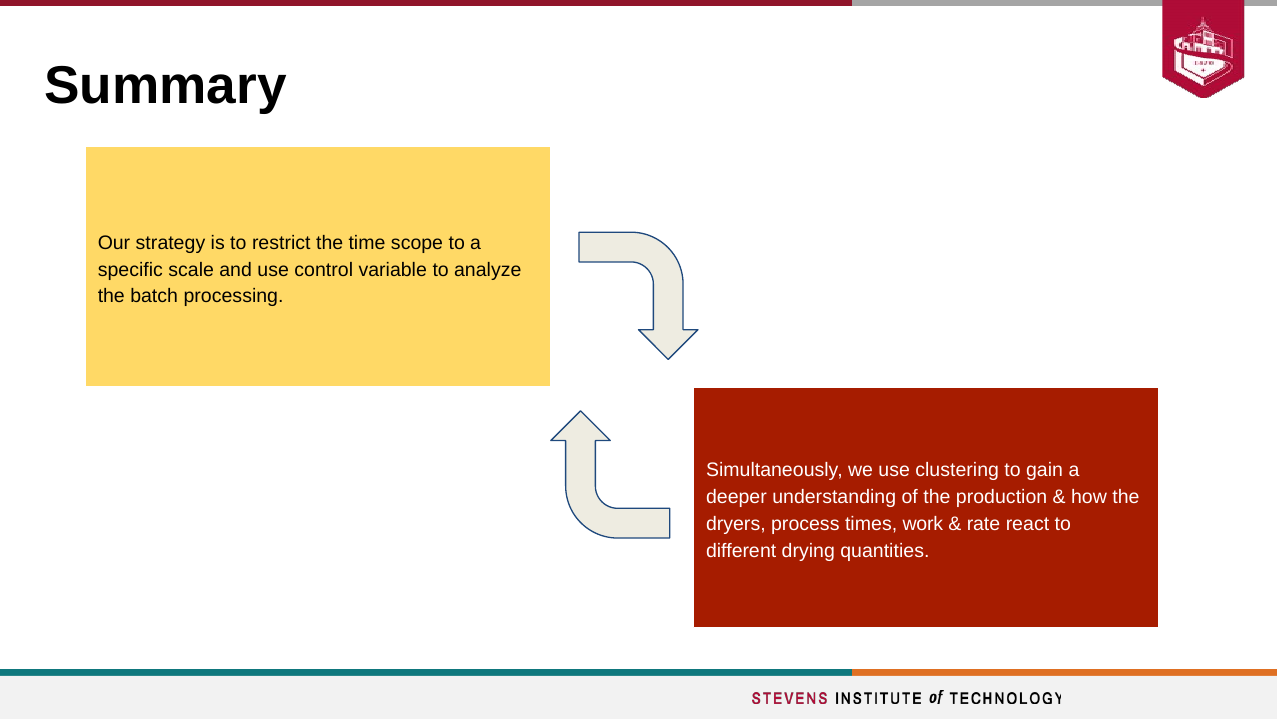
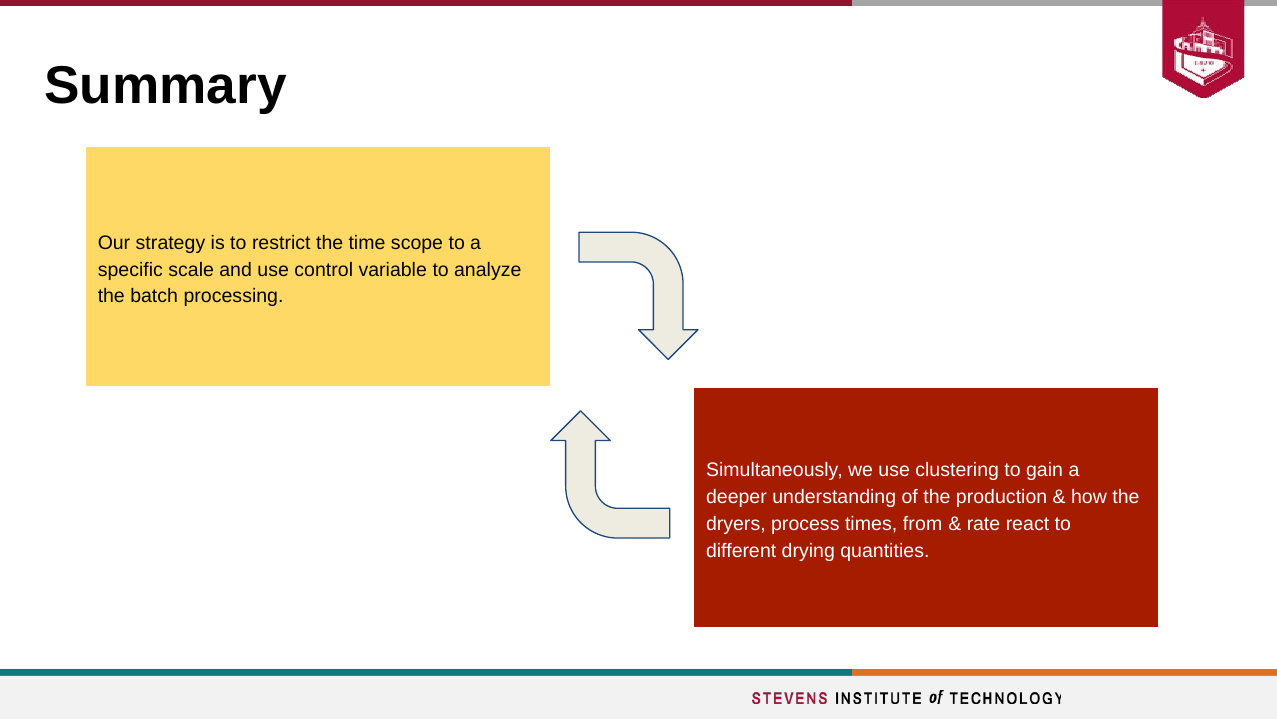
work: work -> from (923, 523)
